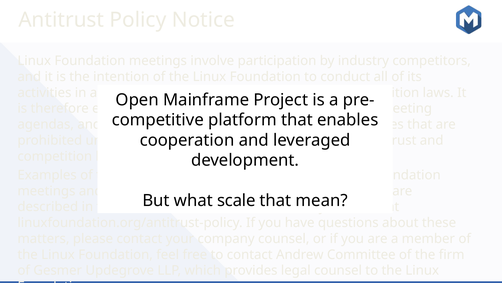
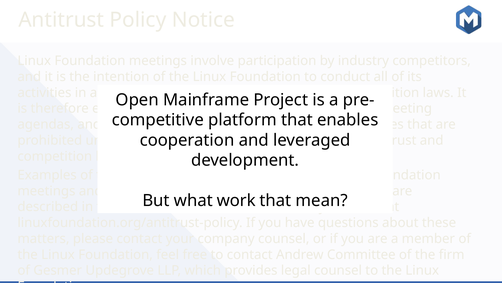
scale: scale -> work (236, 200)
